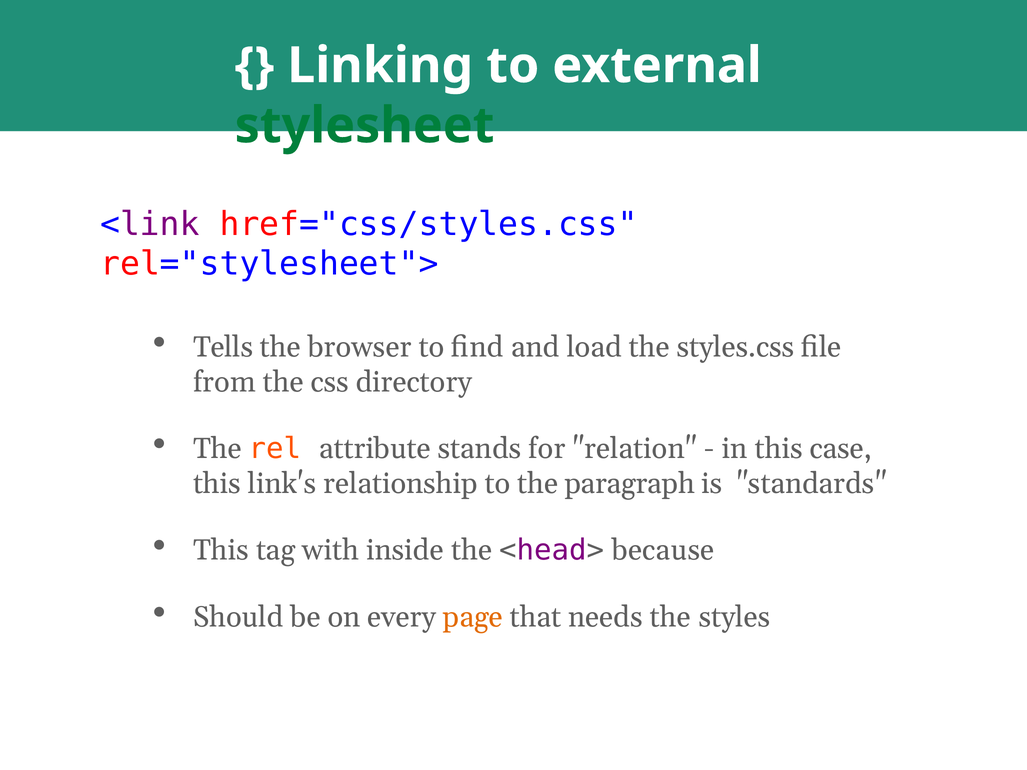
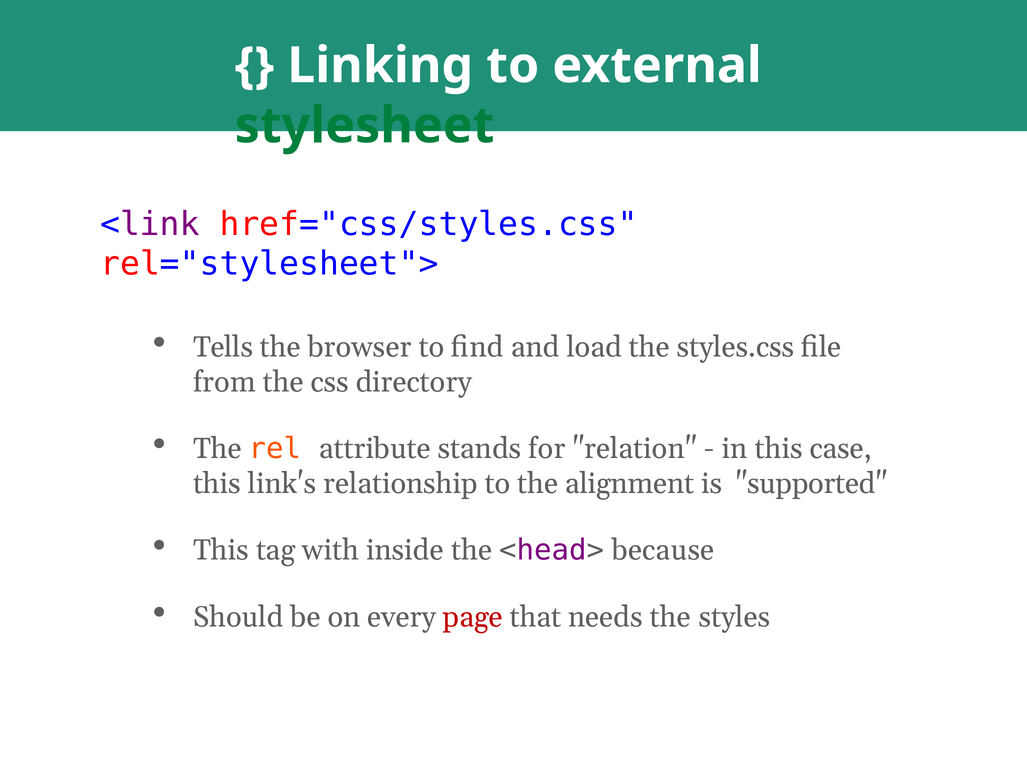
paragraph: paragraph -> alignment (630, 484)
standards: standards -> supported (811, 484)
page colour: orange -> red (473, 617)
